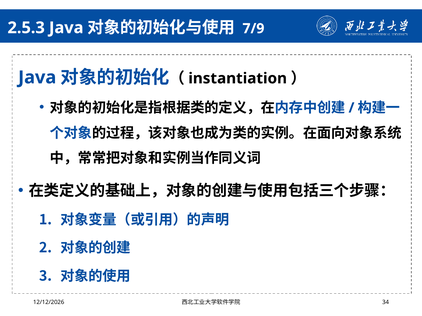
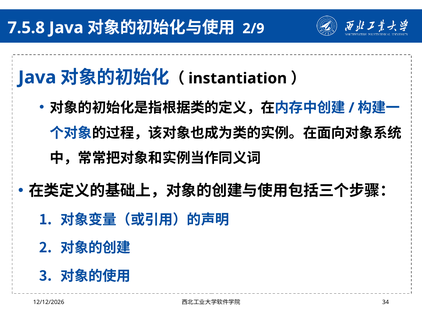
2.5.3: 2.5.3 -> 7.5.8 (26, 28)
7/9: 7/9 -> 2/9 (253, 29)
